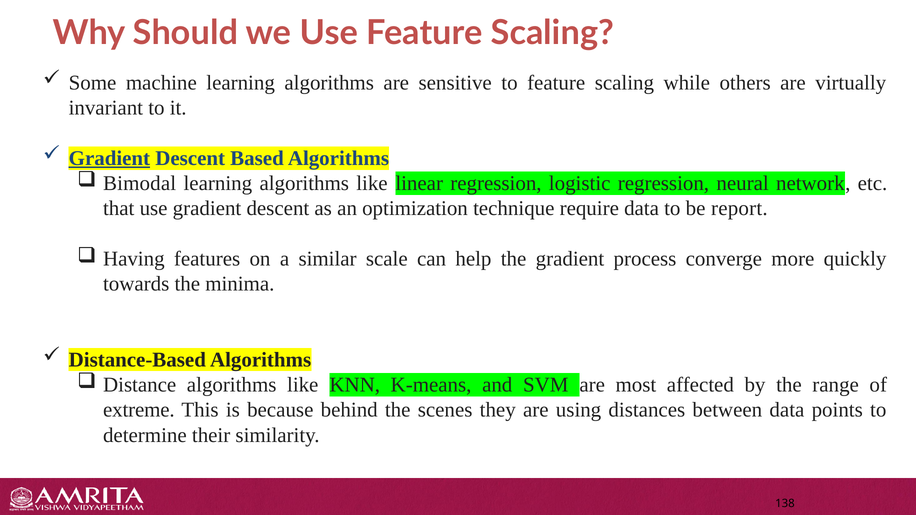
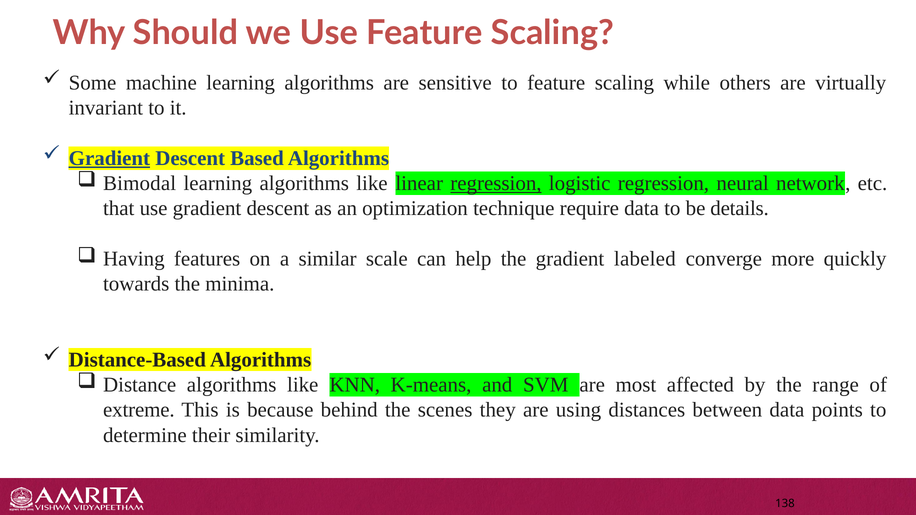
regression underline: none -> present (496, 183)
report: report -> details (740, 209)
process: process -> labeled (645, 259)
